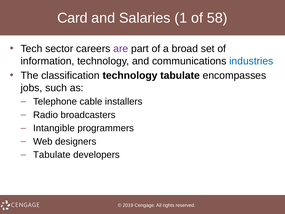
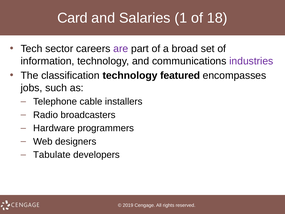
58: 58 -> 18 (217, 18)
industries colour: blue -> purple (251, 61)
technology tabulate: tabulate -> featured (180, 75)
Intangible: Intangible -> Hardware (54, 128)
